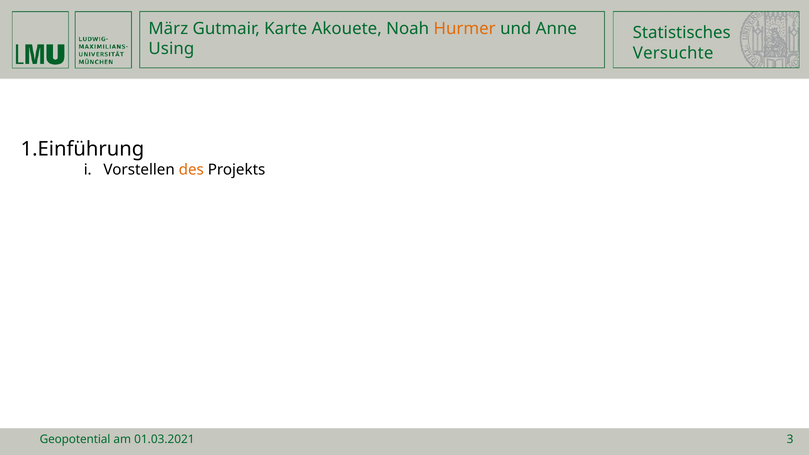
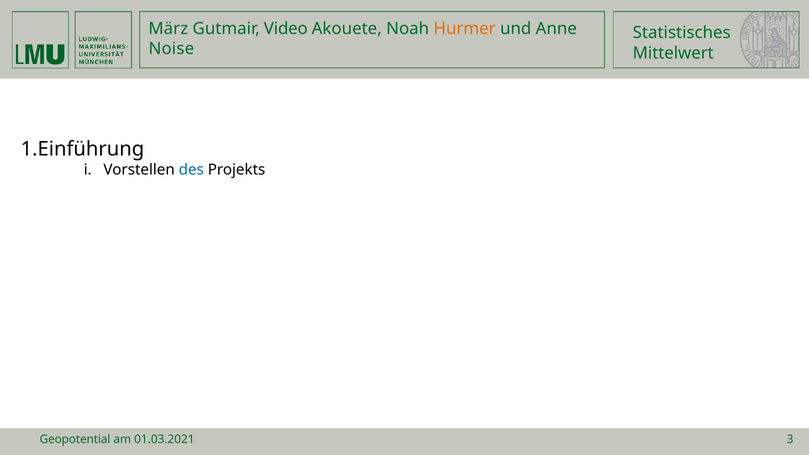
Karte: Karte -> Video (286, 28)
Using: Using -> Noise (171, 49)
Versuchte: Versuchte -> Mittelwert (673, 53)
des colour: orange -> blue (191, 170)
